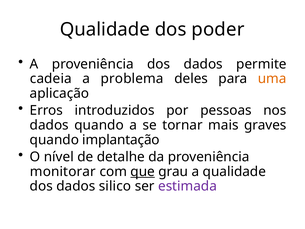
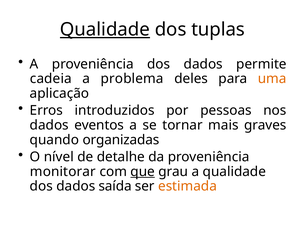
Qualidade underline: none -> present (105, 30)
poder: poder -> tuplas (218, 30)
dados quando: quando -> eventos (99, 125)
implantação: implantação -> organizadas (121, 140)
silico: silico -> saída (115, 186)
estimada colour: purple -> orange (187, 186)
